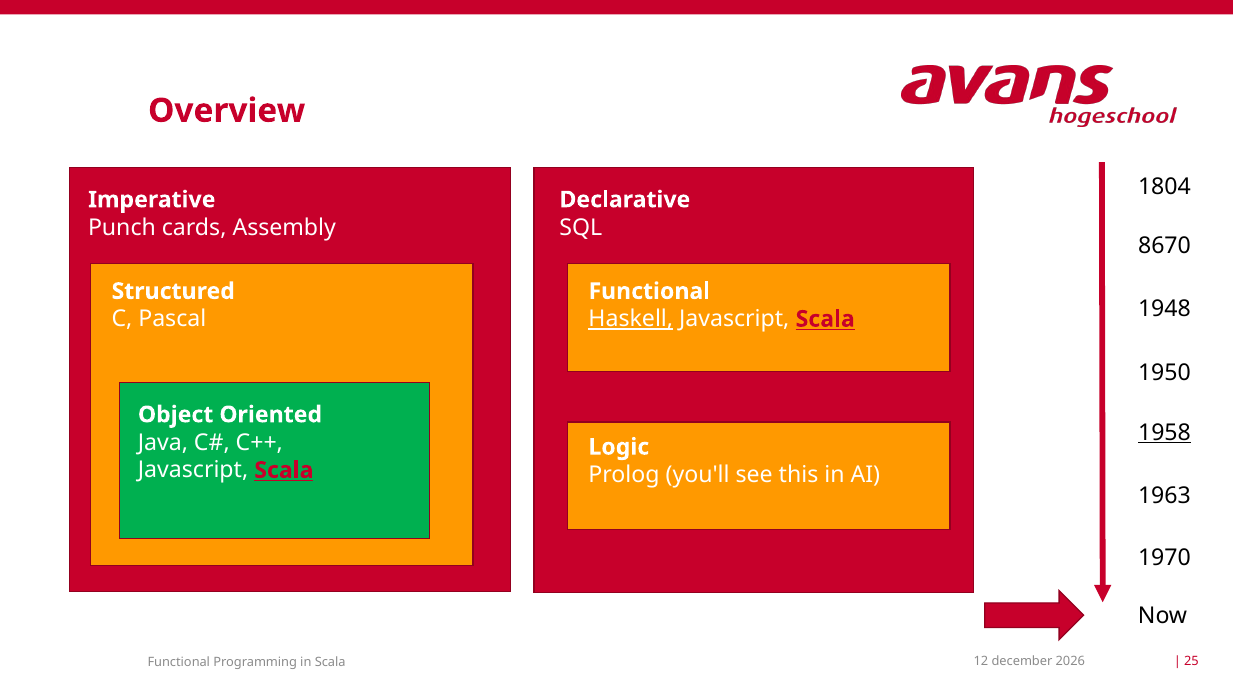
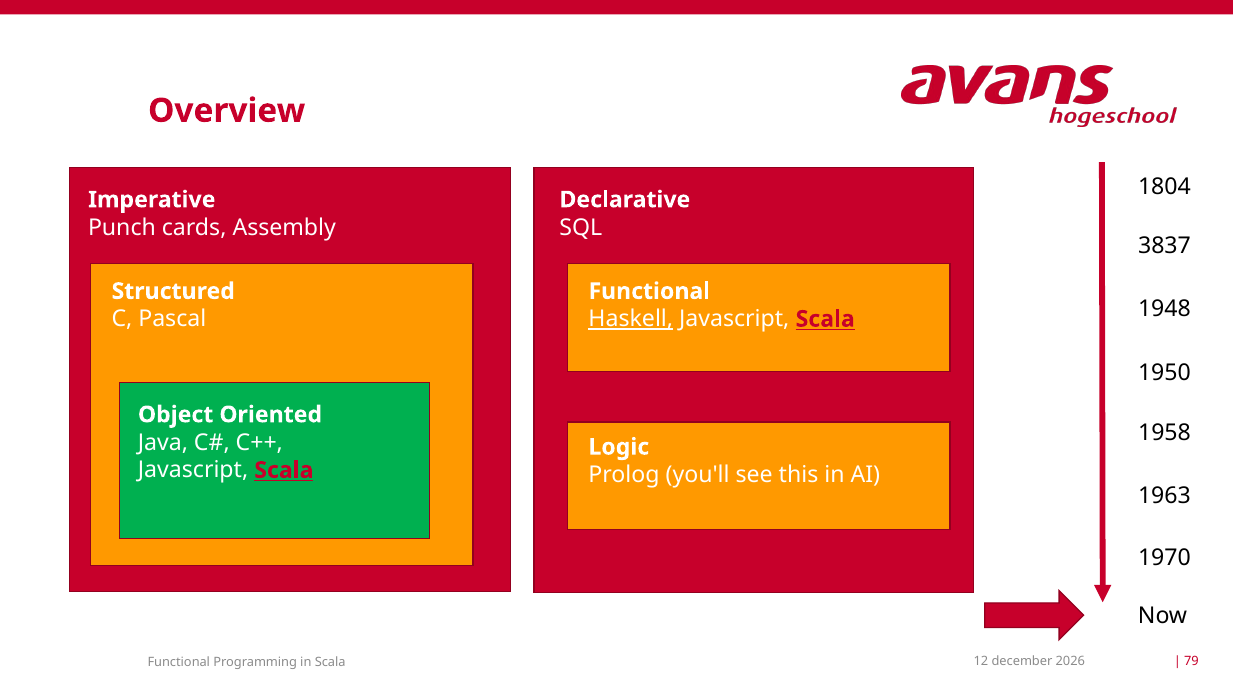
8670: 8670 -> 3837 (1164, 246)
1958 underline: present -> none (1164, 432)
25: 25 -> 79 (1191, 661)
